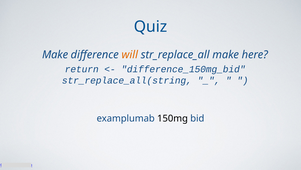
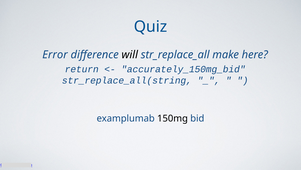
Make: Make -> Error (55, 54)
will colour: orange -> black (130, 54)
difference_150mg_bid: difference_150mg_bid -> accurately_150mg_bid (183, 69)
